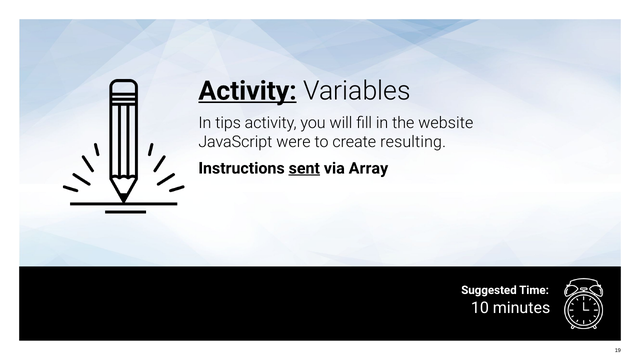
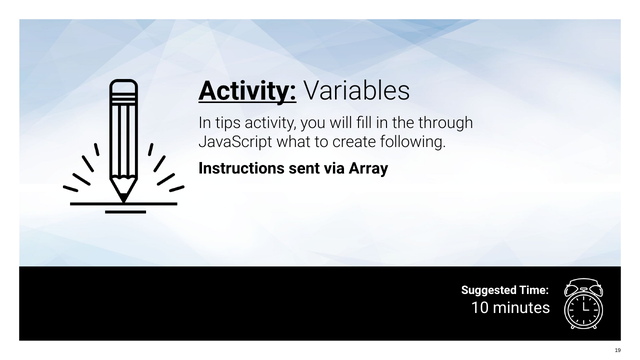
website: website -> through (446, 123)
were: were -> what (293, 142)
resulting: resulting -> following (413, 142)
sent underline: present -> none (304, 168)
